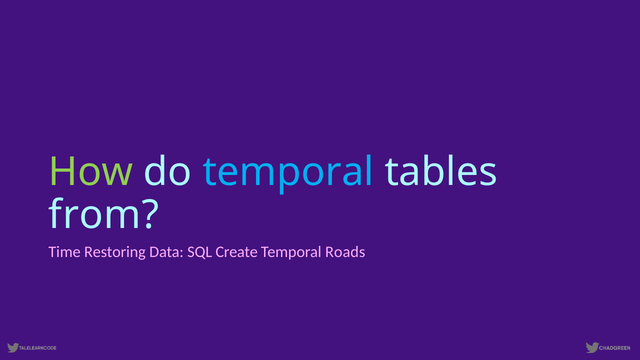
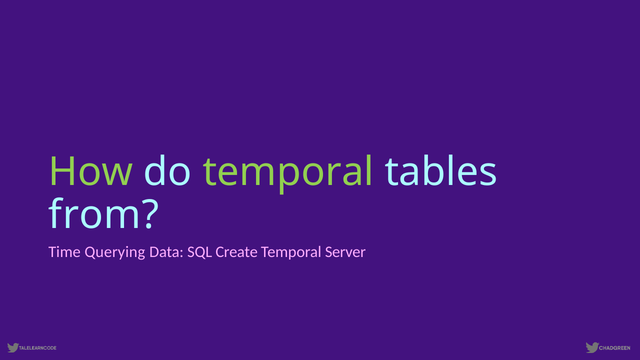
temporal colour: light blue -> light green (288, 172)
Restoring: Restoring -> Querying (115, 252)
Roads: Roads -> Server (345, 252)
